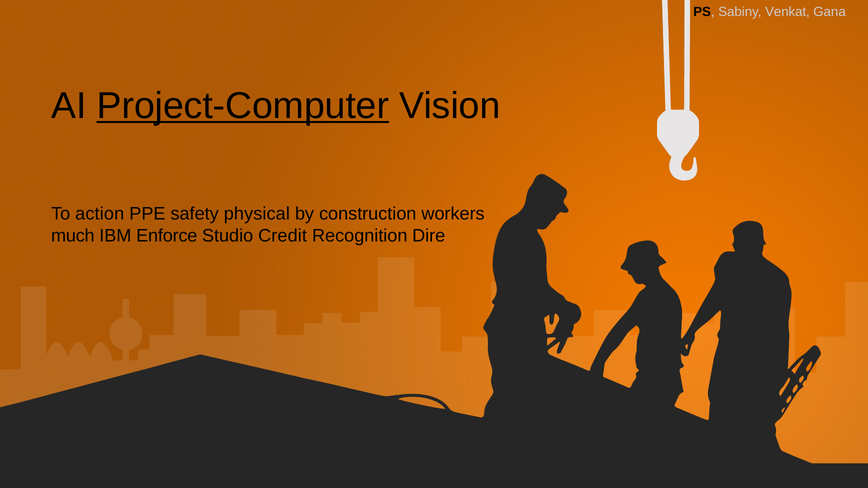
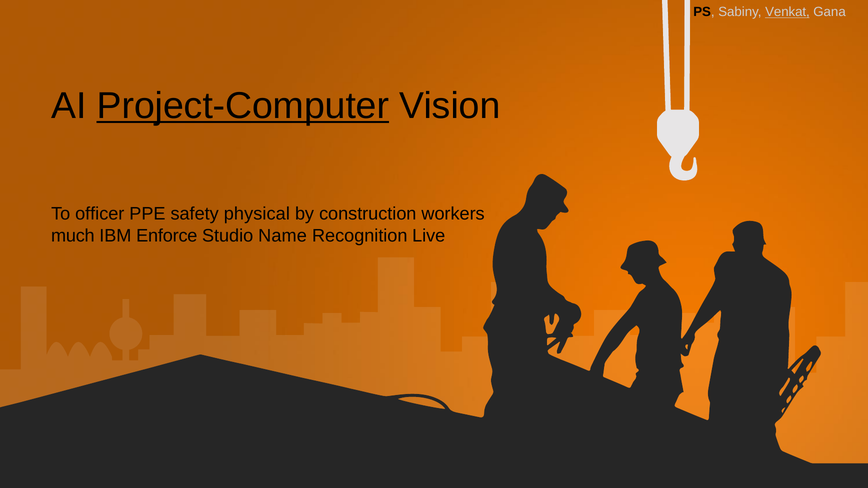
Venkat underline: none -> present (787, 12)
action: action -> officer (100, 214)
Credit: Credit -> Name (283, 236)
Dire: Dire -> Live (429, 236)
